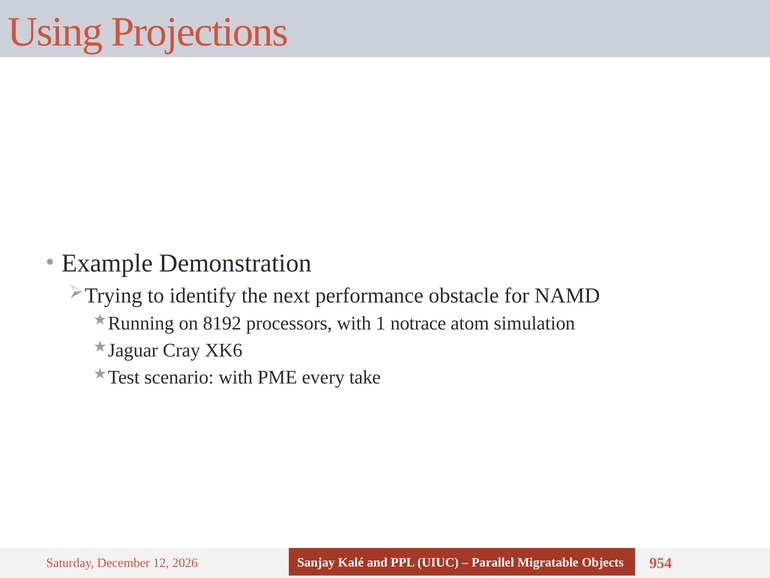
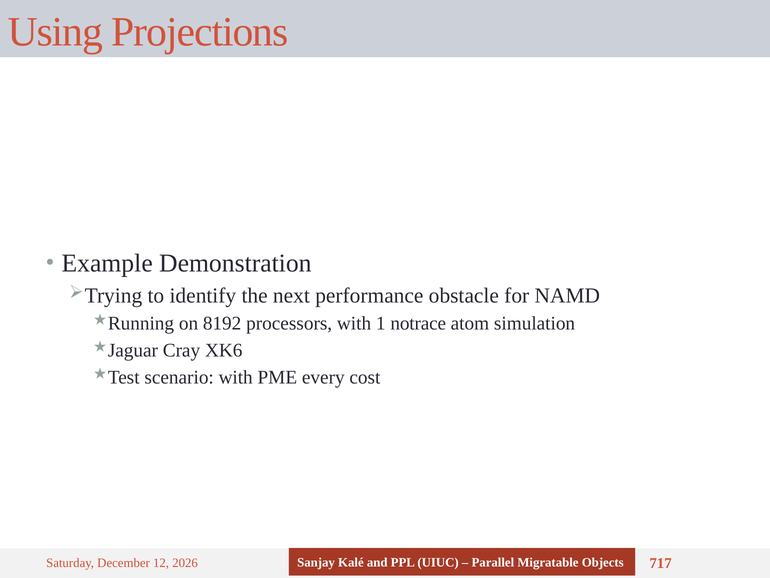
take: take -> cost (365, 377)
954: 954 -> 717 (661, 563)
